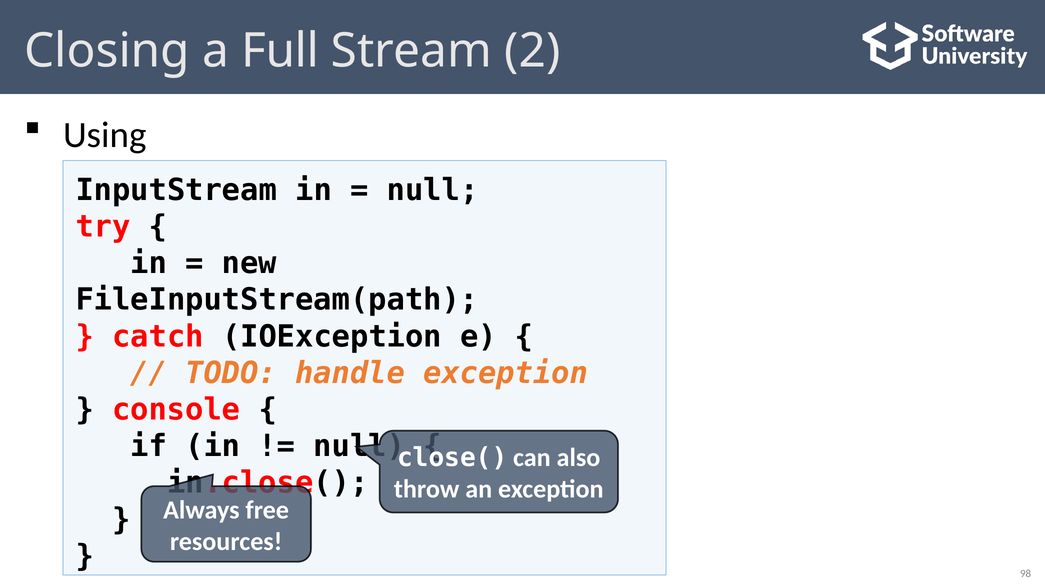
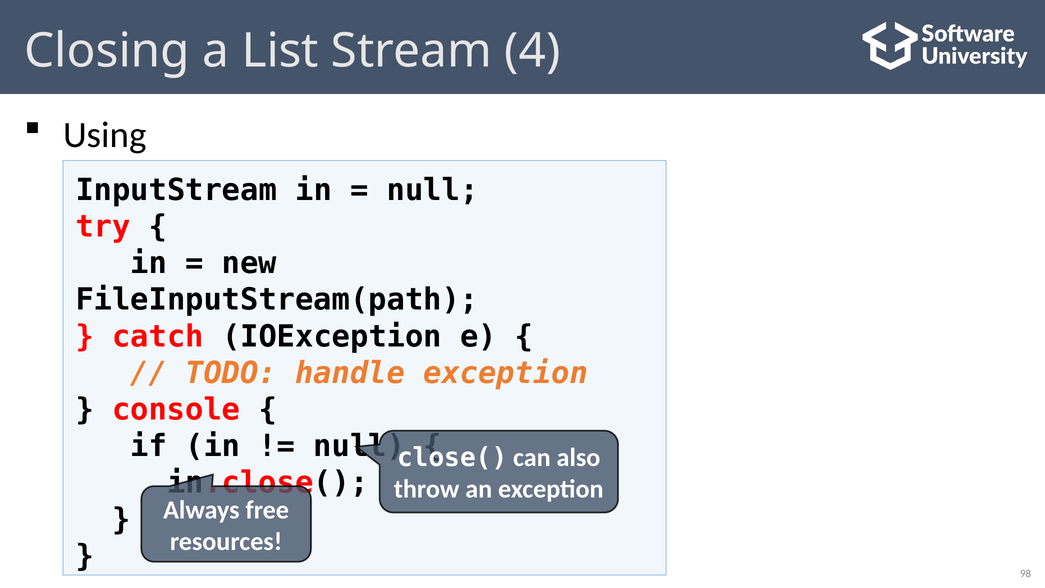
Full: Full -> List (280, 51)
2: 2 -> 4 (532, 51)
